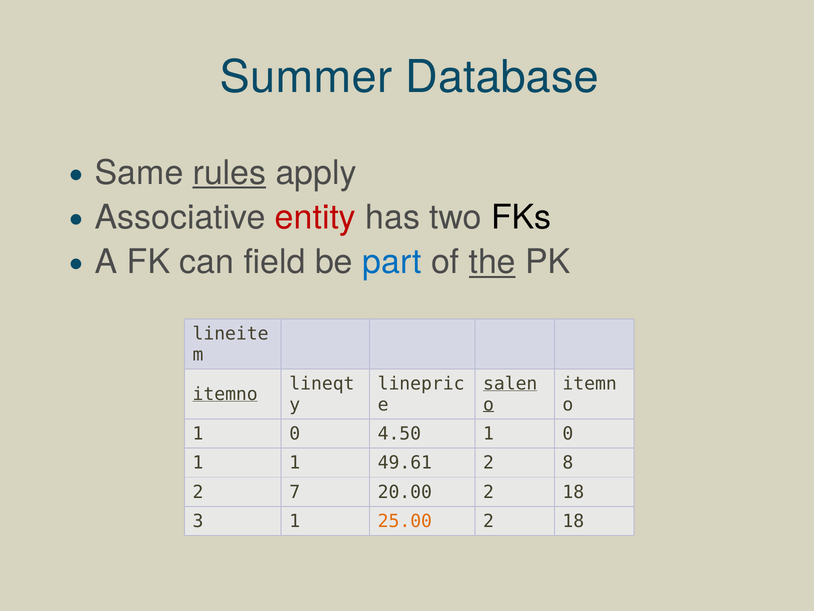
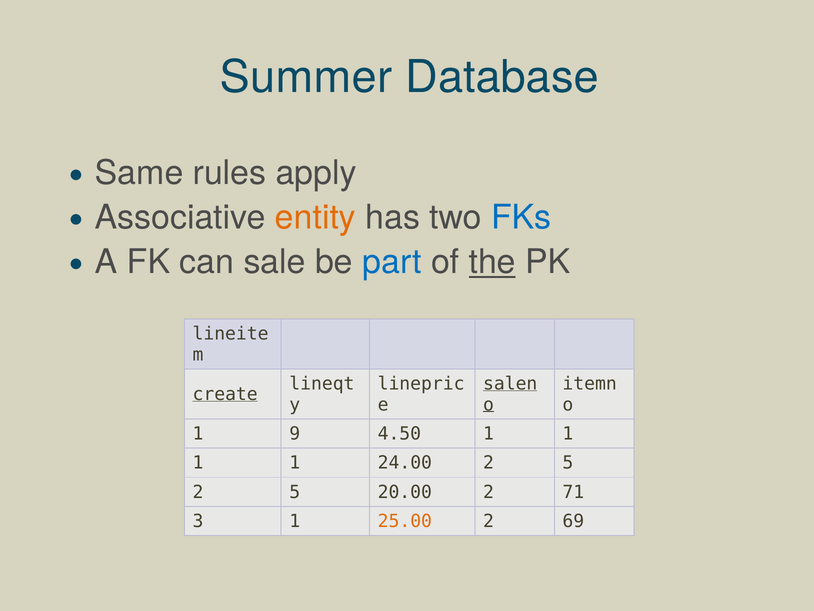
rules underline: present -> none (229, 173)
entity colour: red -> orange (315, 218)
FKs colour: black -> blue (521, 218)
field: field -> sale (275, 262)
itemno: itemno -> create (225, 394)
0: 0 -> 9 (295, 434)
4.50 1 0: 0 -> 1 (568, 434)
49.61: 49.61 -> 24.00 (405, 463)
8: 8 -> 5 (568, 463)
7: 7 -> 5 (295, 492)
20.00 2 18: 18 -> 71 (573, 492)
18: 18 -> 69 (573, 521)
